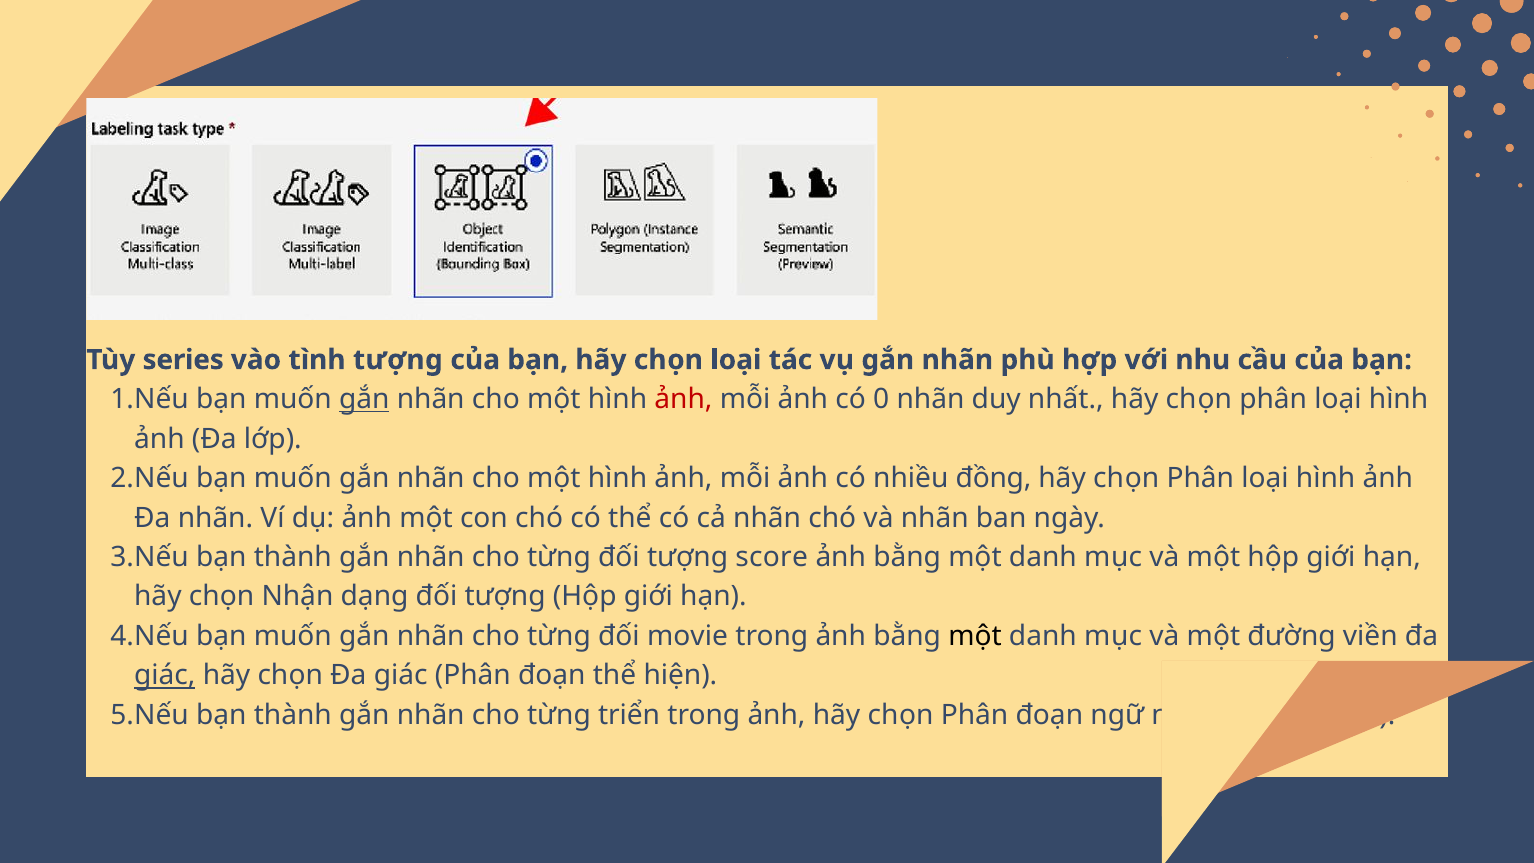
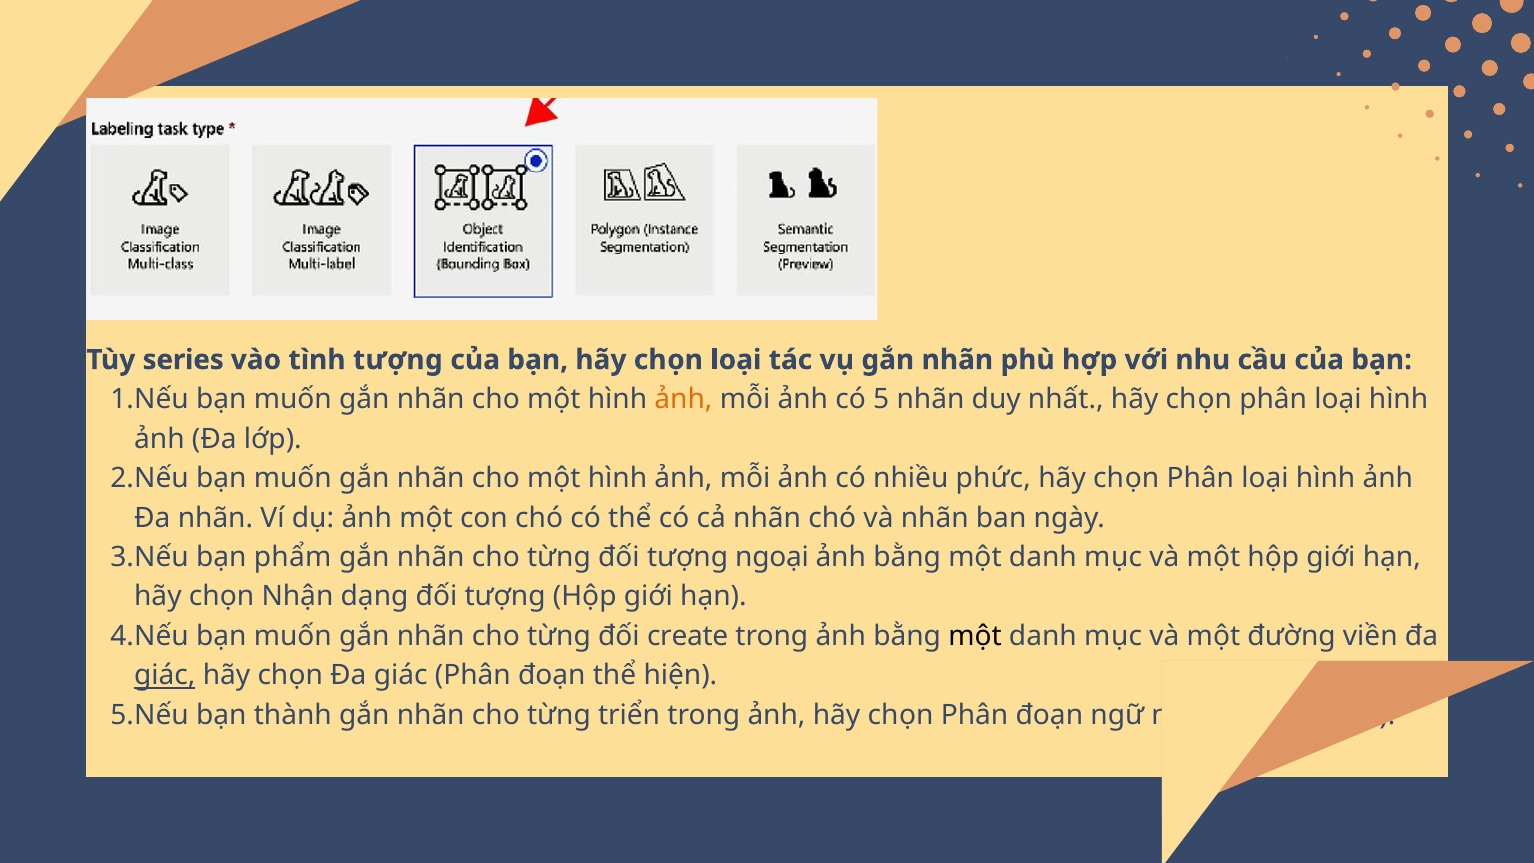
gắn underline: present -> none (364, 399)
ảnh colour: red -> orange (683, 399)
0: 0 -> 5 (881, 399)
đồng: đồng -> phức (993, 478)
thành: thành -> phẩm (293, 557)
score: score -> ngoại (772, 557)
movie: movie -> create (688, 636)
